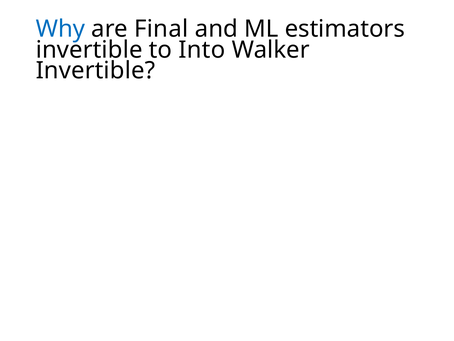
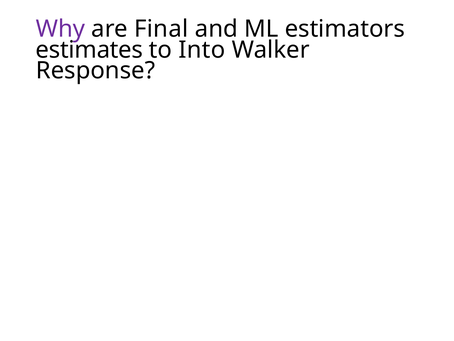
Why colour: blue -> purple (60, 29)
invertible: invertible -> estimates (89, 50)
Invertible: Invertible -> Response (95, 70)
